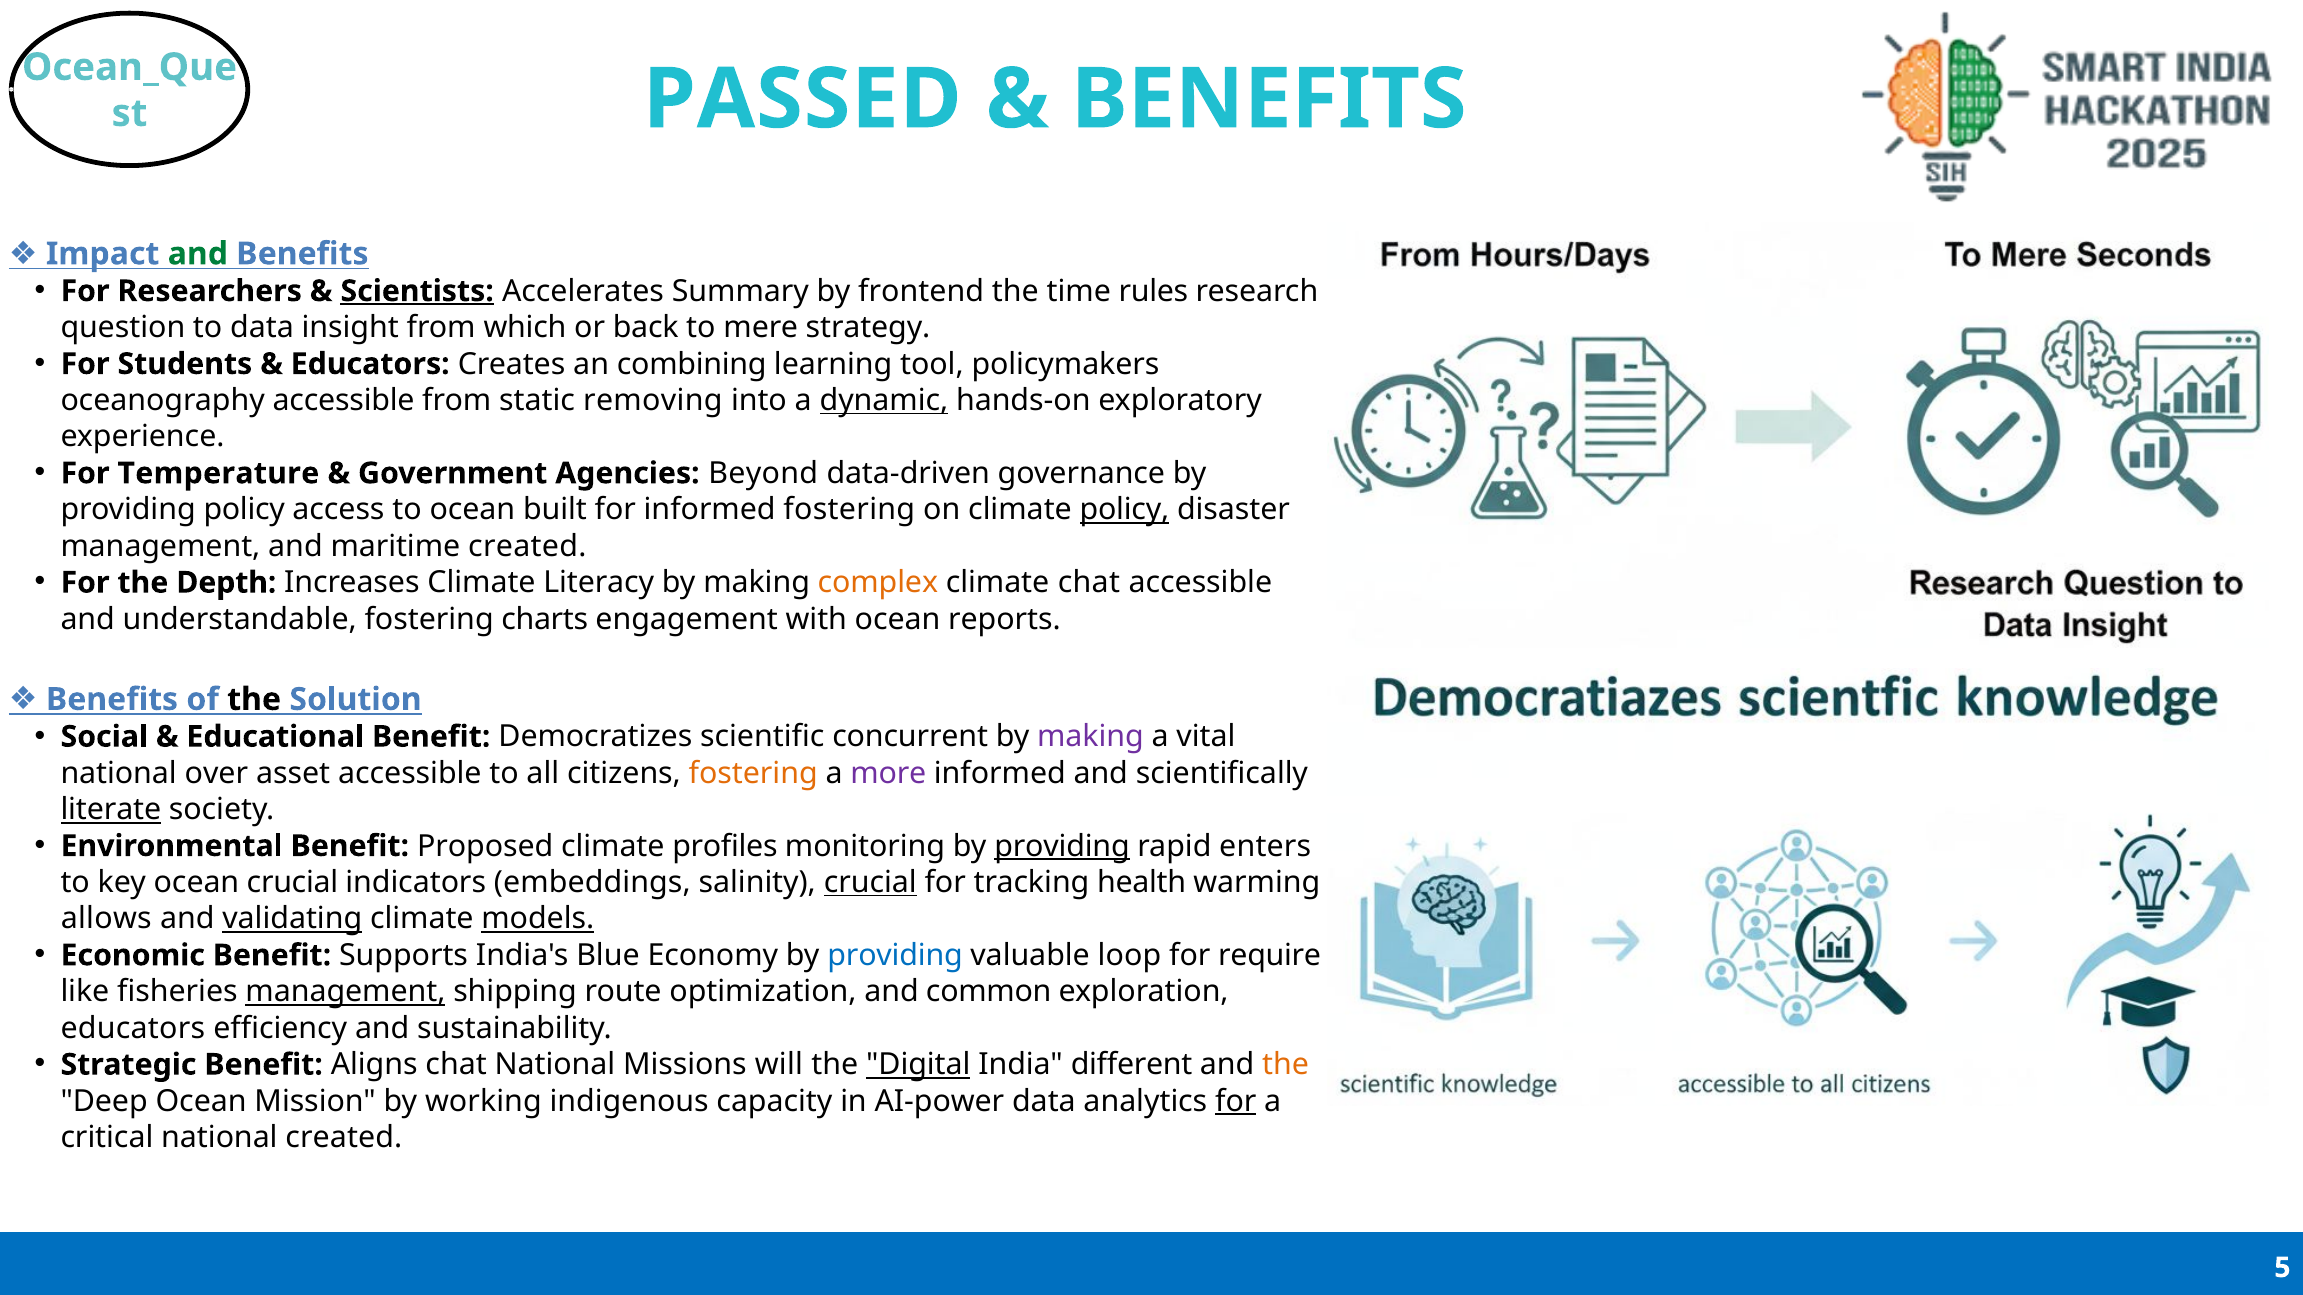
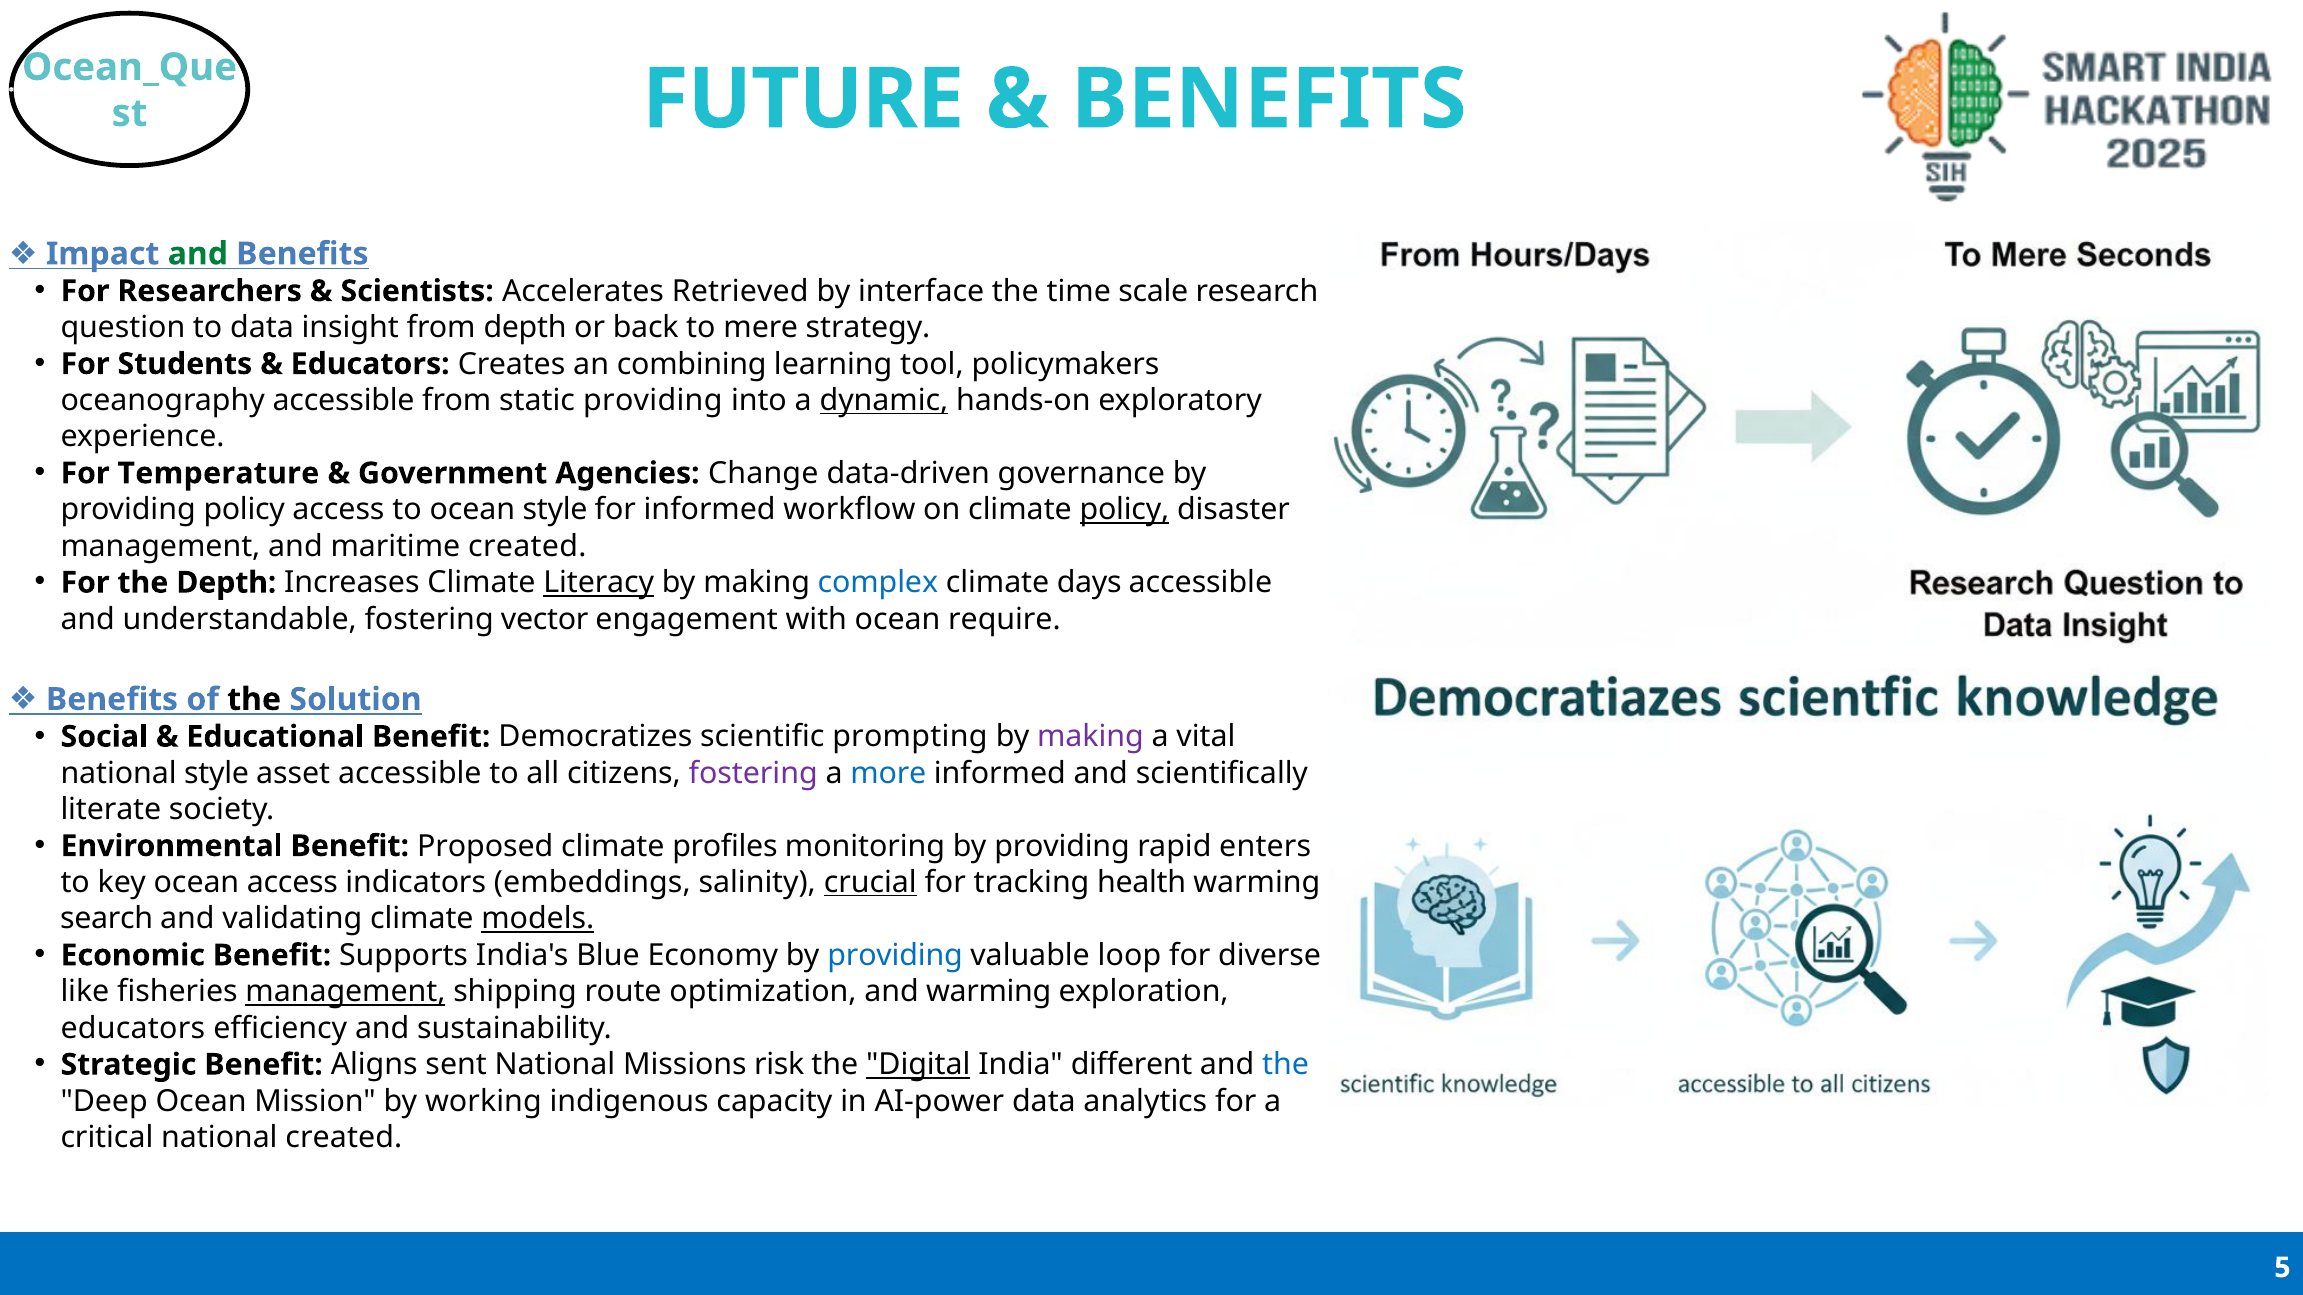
PASSED: PASSED -> FUTURE (803, 99)
Scientists underline: present -> none (417, 291)
Summary: Summary -> Retrieved (740, 291)
frontend: frontend -> interface (921, 291)
rules: rules -> scale (1153, 291)
from which: which -> depth (525, 328)
static removing: removing -> providing (653, 401)
Beyond: Beyond -> Change (763, 473)
ocean built: built -> style (555, 510)
informed fostering: fostering -> workflow (849, 510)
Literacy underline: none -> present (599, 583)
complex colour: orange -> blue (878, 583)
climate chat: chat -> days (1089, 583)
charts: charts -> vector (545, 619)
reports: reports -> require (1004, 619)
concurrent: concurrent -> prompting (910, 737)
national over: over -> style (217, 773)
fostering colour: orange -> purple (753, 773)
more colour: purple -> blue (888, 773)
literate underline: present -> none (111, 810)
providing underline: present -> none (1062, 846)
ocean crucial: crucial -> access (292, 883)
allows: allows -> search (107, 919)
validating underline: present -> none (292, 919)
require: require -> diverse (1270, 956)
and common: common -> warming (989, 992)
Aligns chat: chat -> sent (456, 1065)
will: will -> risk (779, 1065)
the colour: orange -> blue (1286, 1065)
for underline: present -> none (1236, 1101)
